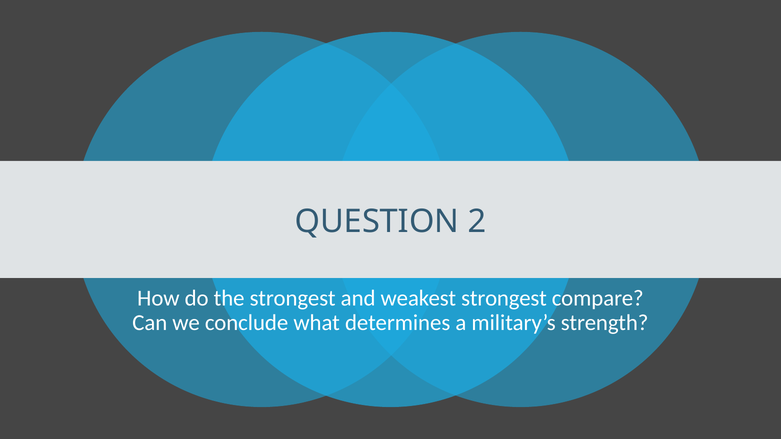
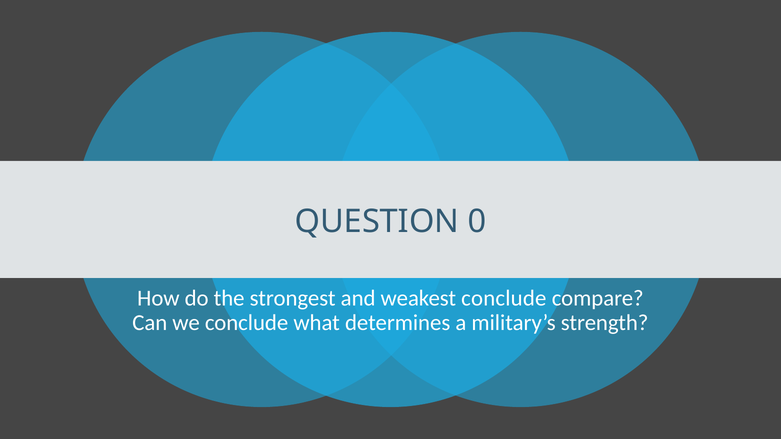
2: 2 -> 0 (477, 222)
weakest strongest: strongest -> conclude (504, 298)
